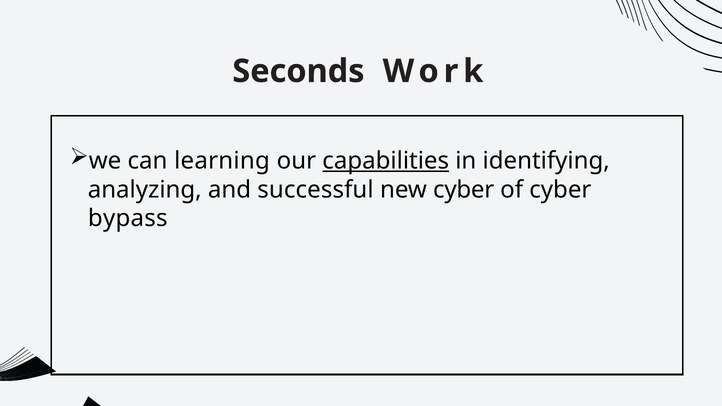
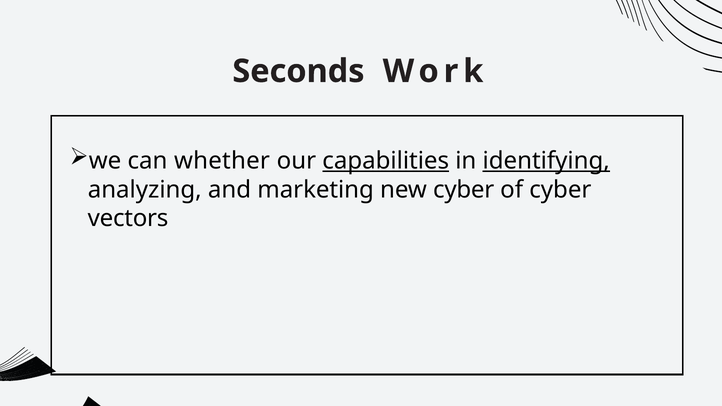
learning: learning -> whether (222, 161)
identifying underline: none -> present (546, 161)
successful: successful -> marketing (316, 190)
bypass: bypass -> vectors (128, 219)
